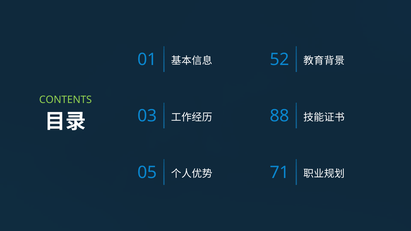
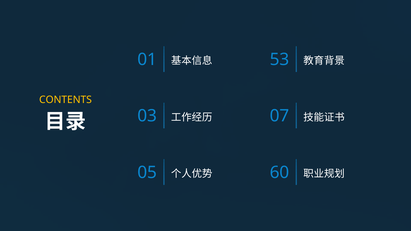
52: 52 -> 53 (280, 59)
CONTENTS colour: light green -> yellow (66, 100)
88: 88 -> 07 (280, 116)
71: 71 -> 60 (280, 173)
